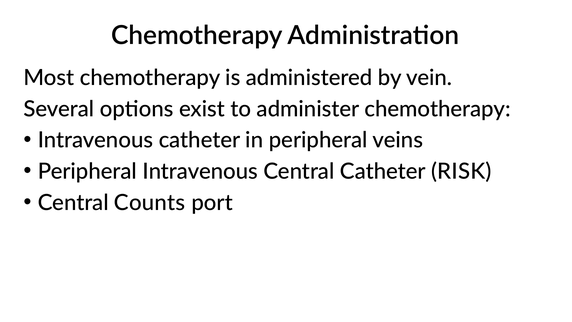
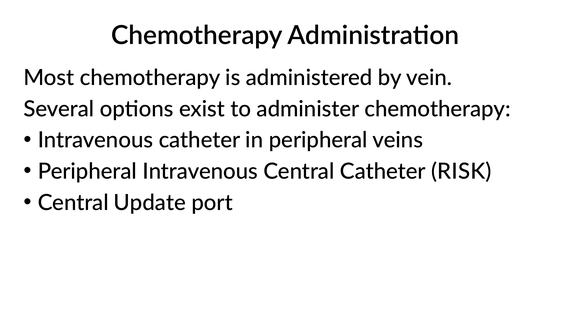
Counts: Counts -> Update (150, 203)
